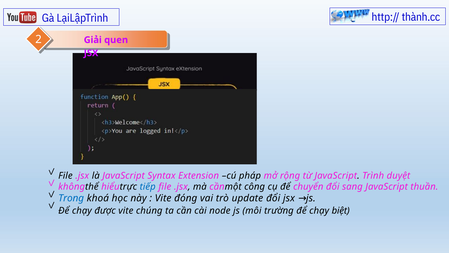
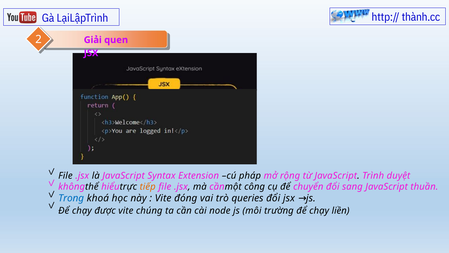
tiếp colour: blue -> orange (148, 186)
update: update -> queries (247, 198)
biệt: biệt -> liền (341, 210)
